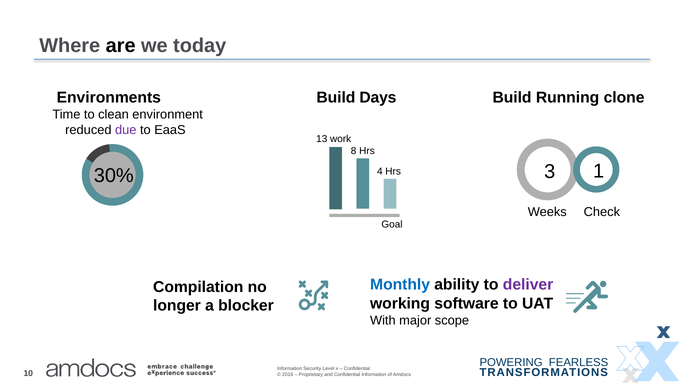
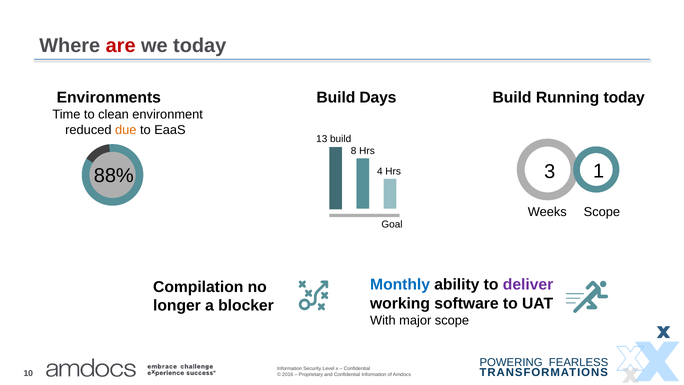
are colour: black -> red (121, 46)
Running clone: clone -> today (624, 97)
due colour: purple -> orange (126, 130)
13 work: work -> build (341, 139)
30%: 30% -> 88% (114, 176)
Weeks Check: Check -> Scope (602, 212)
